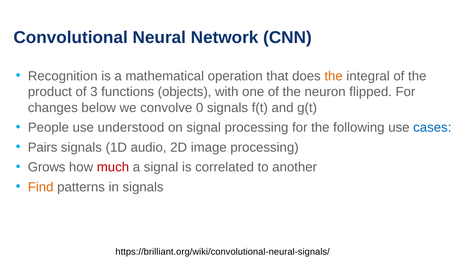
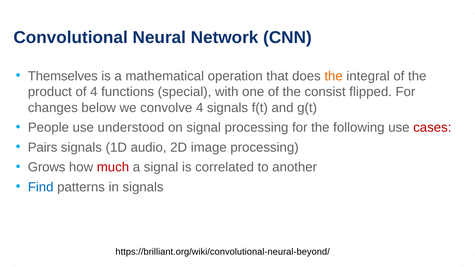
Recognition: Recognition -> Themselves (63, 76)
of 3: 3 -> 4 (94, 92)
objects: objects -> special (185, 92)
neuron: neuron -> consist (325, 92)
convolve 0: 0 -> 4 (200, 108)
cases colour: blue -> red (432, 128)
Find colour: orange -> blue (41, 187)
https://brilliant.org/wiki/convolutional-neural-signals/: https://brilliant.org/wiki/convolutional-neural-signals/ -> https://brilliant.org/wiki/convolutional-neural-beyond/ (223, 252)
